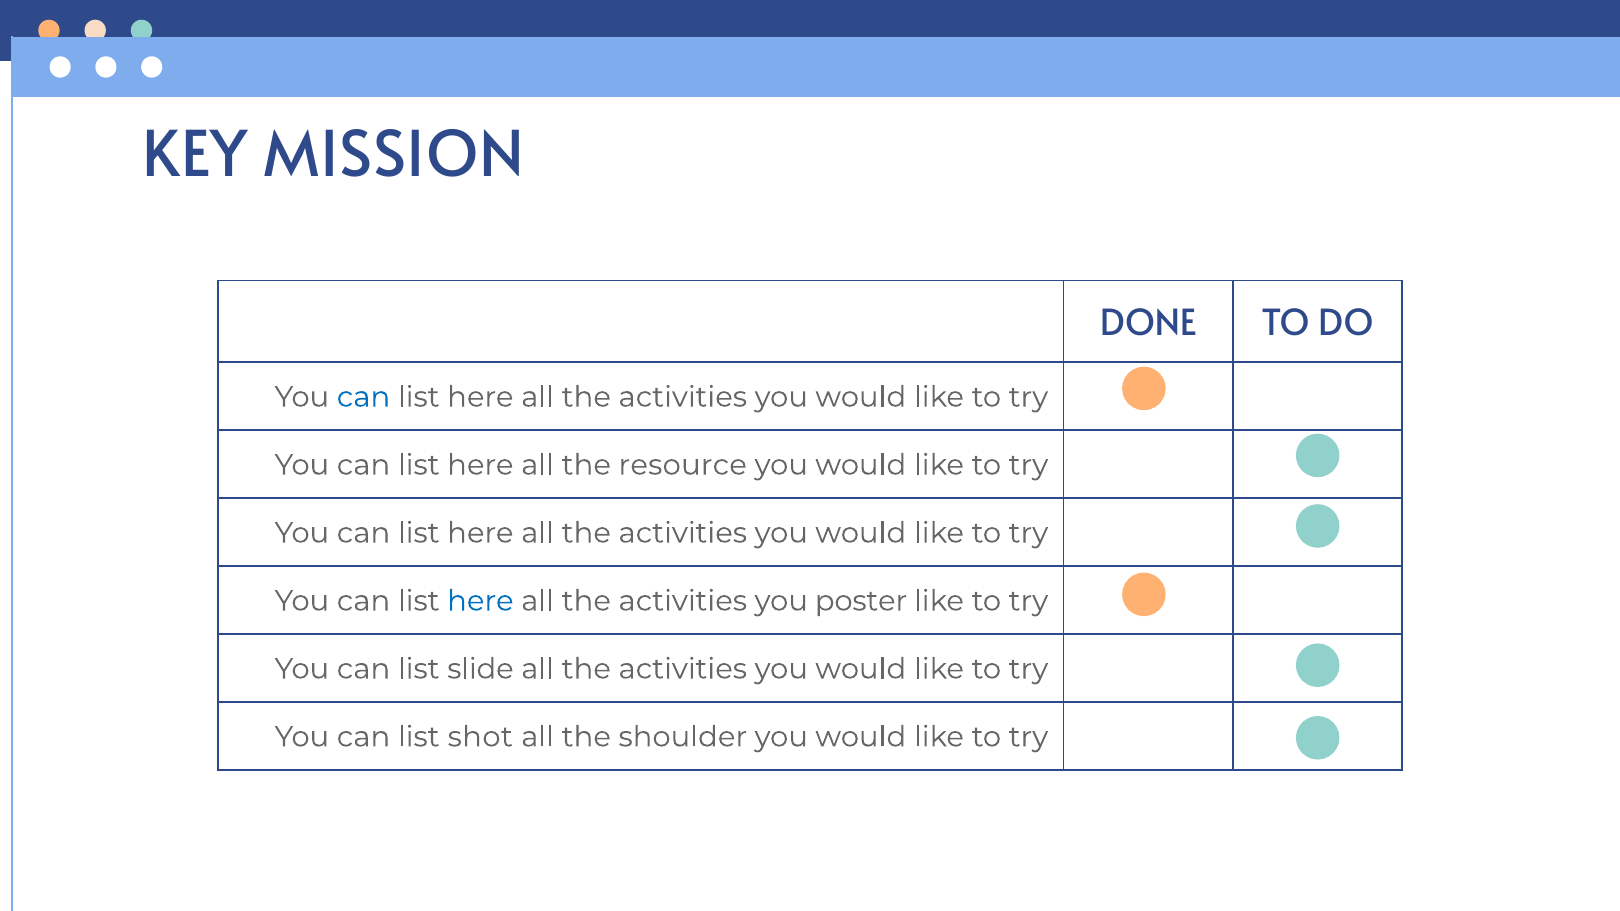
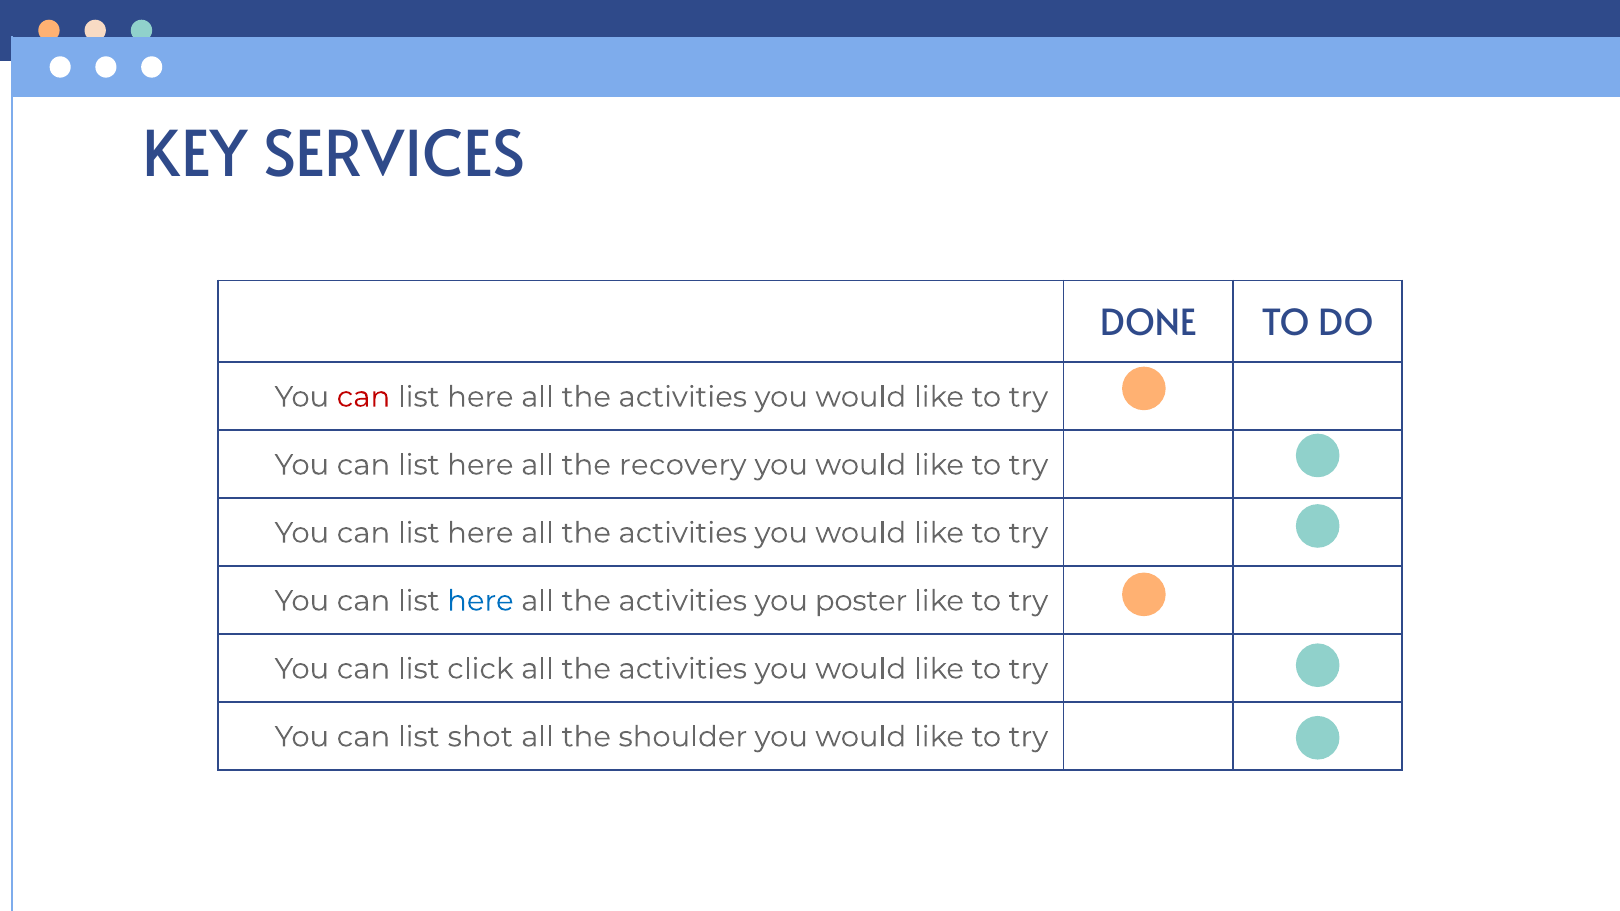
MISSION: MISSION -> SERVICES (394, 156)
can colour: blue -> red (364, 397)
resource: resource -> recovery (683, 465)
slide: slide -> click (480, 669)
